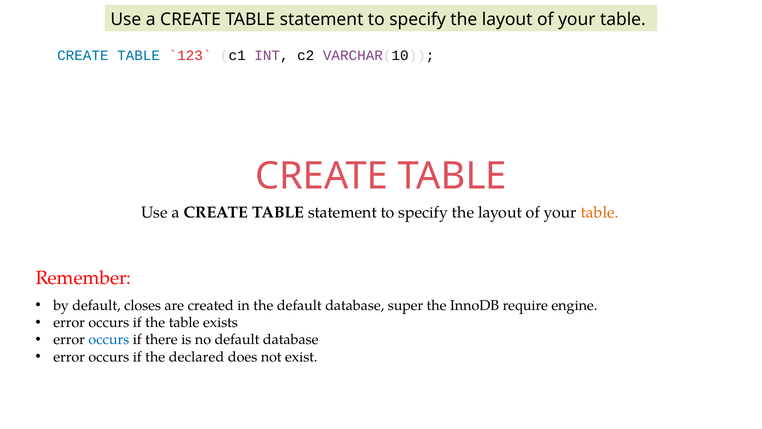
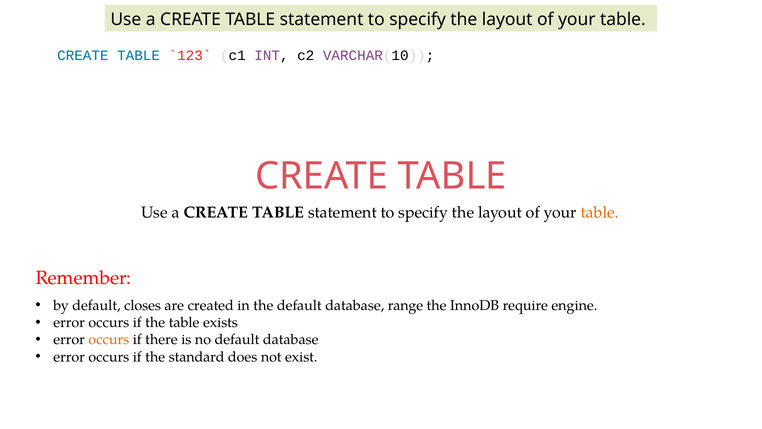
super: super -> range (405, 305)
occurs colour: blue -> orange (109, 339)
declared: declared -> standard (197, 357)
